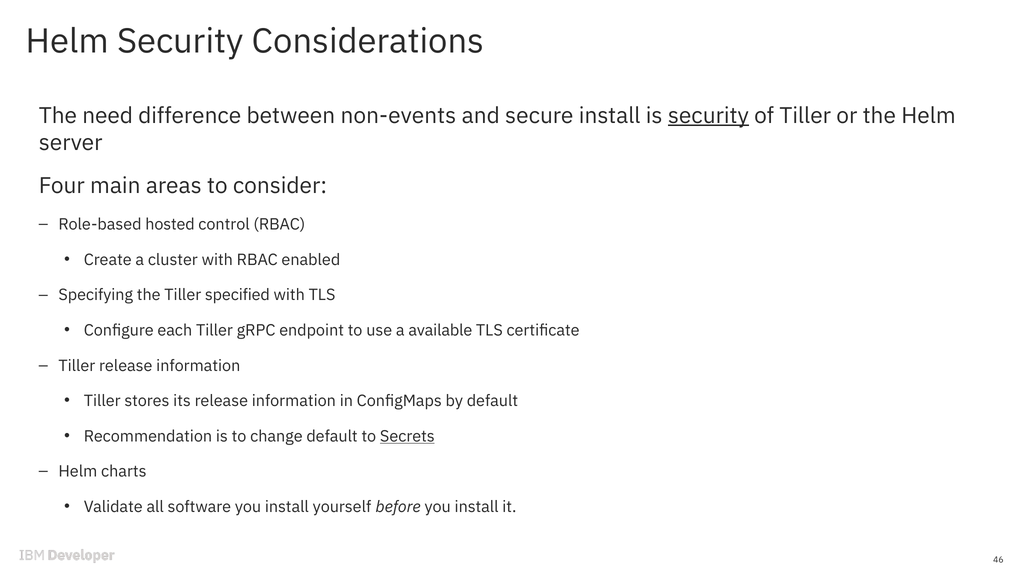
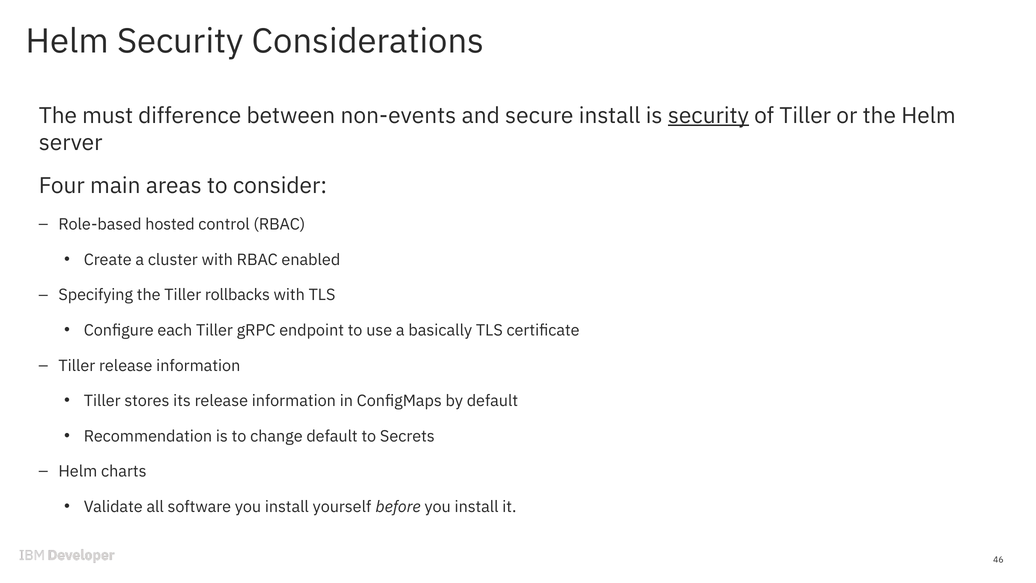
need: need -> must (108, 116)
specified: specified -> rollbacks (237, 295)
available: available -> basically (440, 330)
Secrets underline: present -> none (407, 436)
